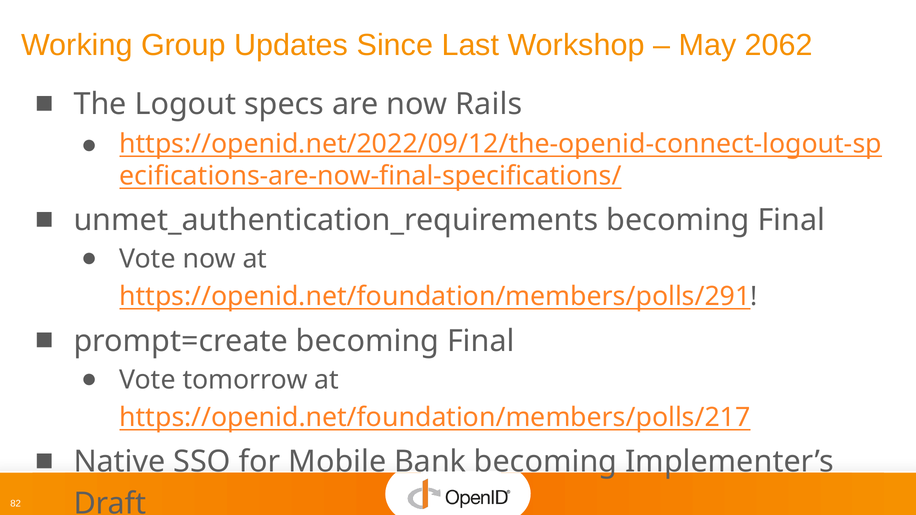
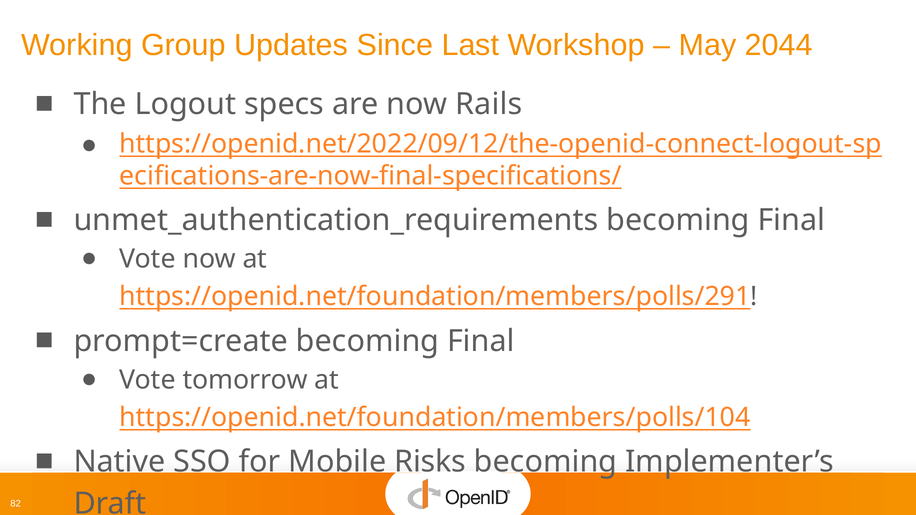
2062: 2062 -> 2044 (779, 45)
https://openid.net/foundation/members/polls/217: https://openid.net/foundation/members/polls/217 -> https://openid.net/foundation/members/polls/104 (435, 417)
Bank: Bank -> Risks (430, 462)
